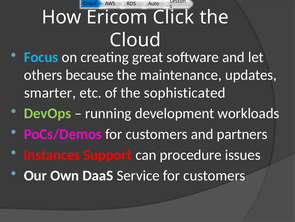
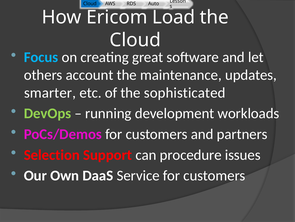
Click: Click -> Load (174, 17)
because: because -> account (89, 75)
Instances: Instances -> Selection (52, 154)
